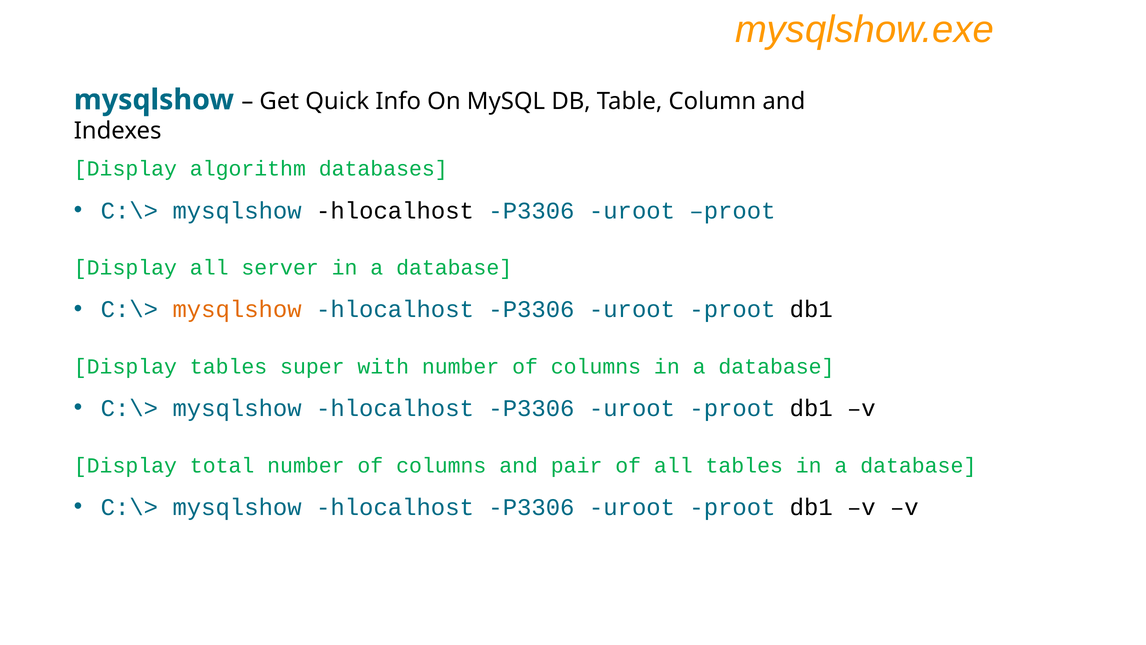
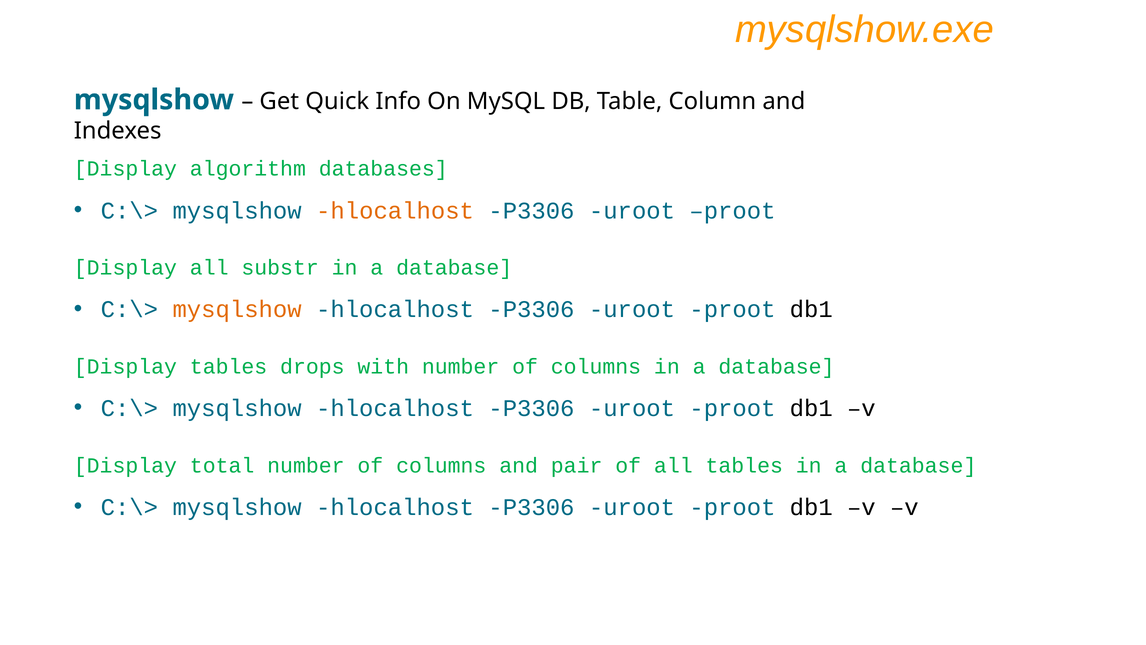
hlocalhost colour: black -> orange (395, 211)
server: server -> substr (280, 268)
super: super -> drops (312, 366)
